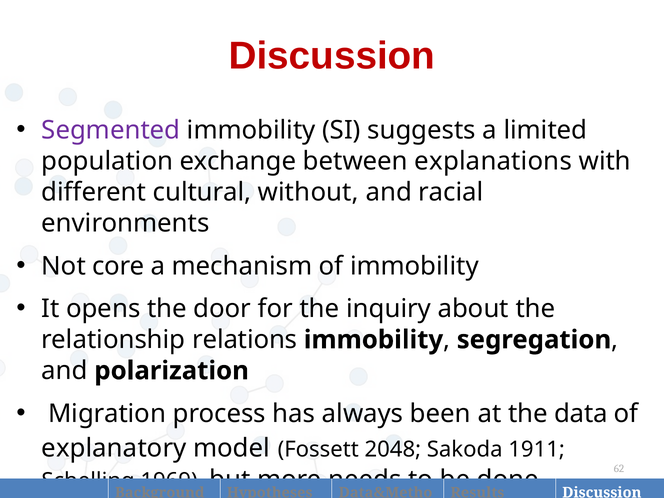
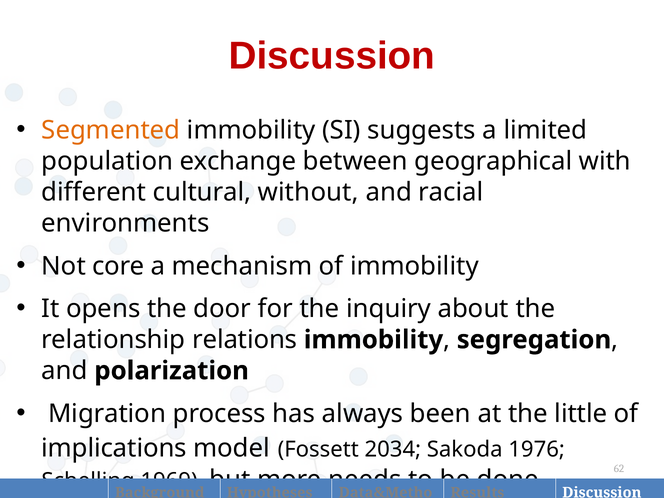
Segmented colour: purple -> orange (111, 130)
explanations: explanations -> geographical (493, 161)
data: data -> little (581, 413)
explanatory: explanatory -> implications (114, 448)
2048: 2048 -> 2034 (393, 449)
1911: 1911 -> 1976 (537, 449)
